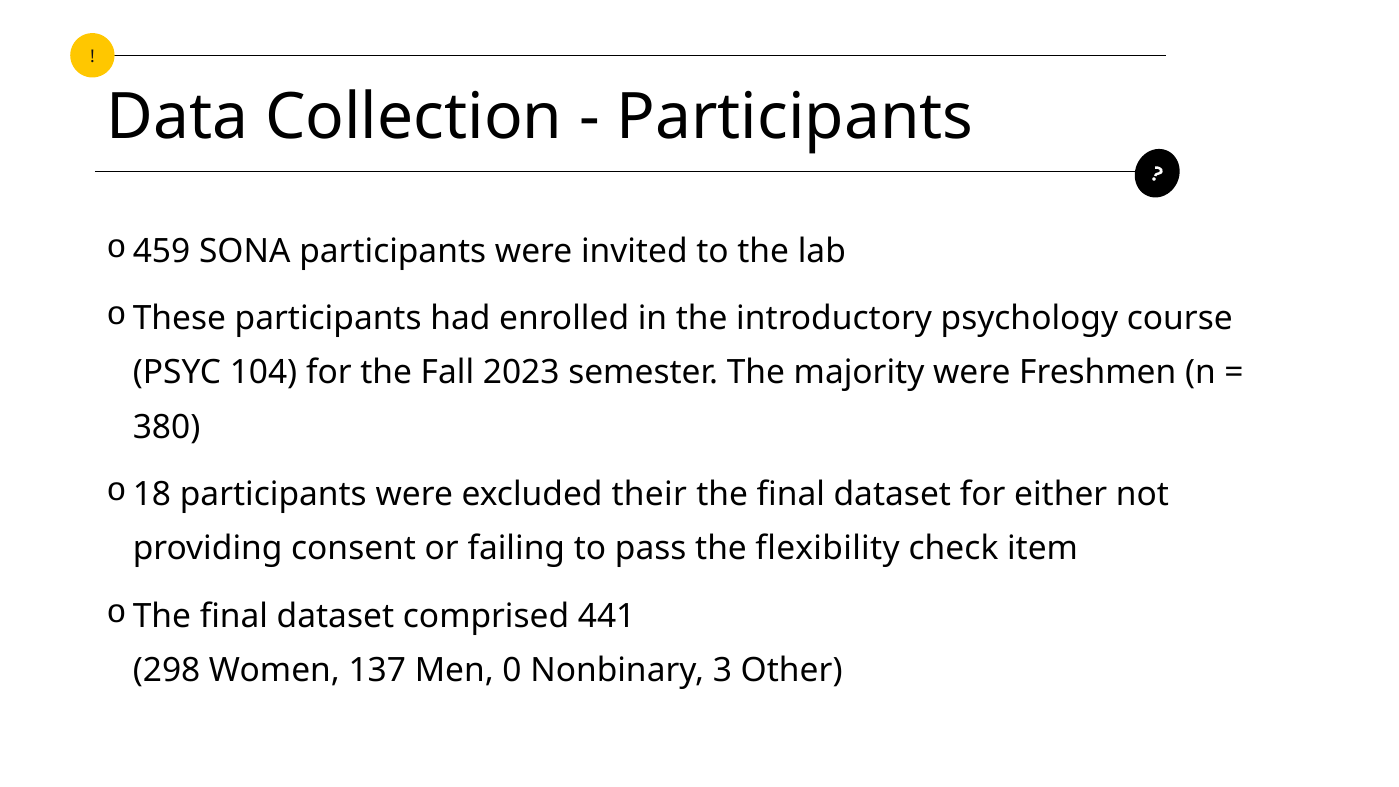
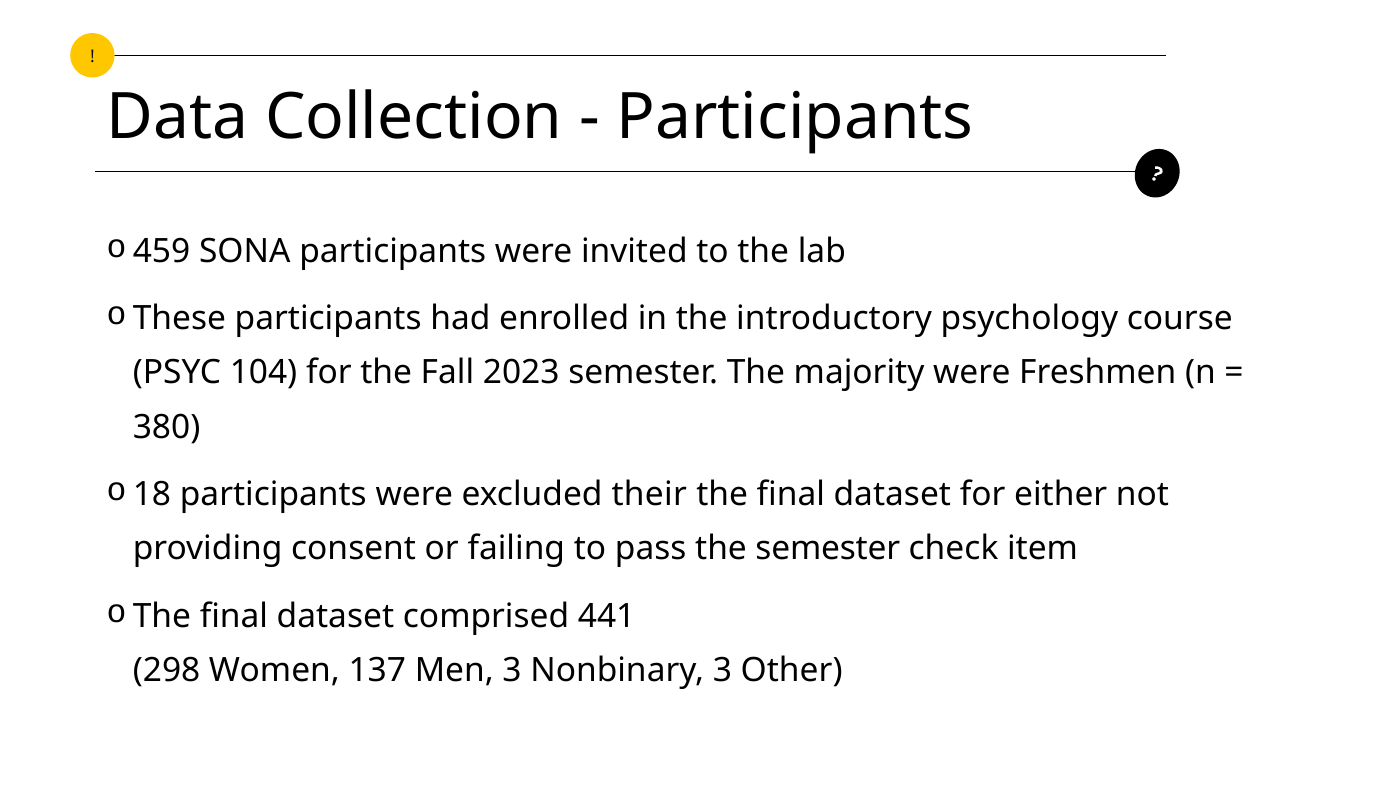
the flexibility: flexibility -> semester (828, 549)
Men 0: 0 -> 3 (512, 670)
